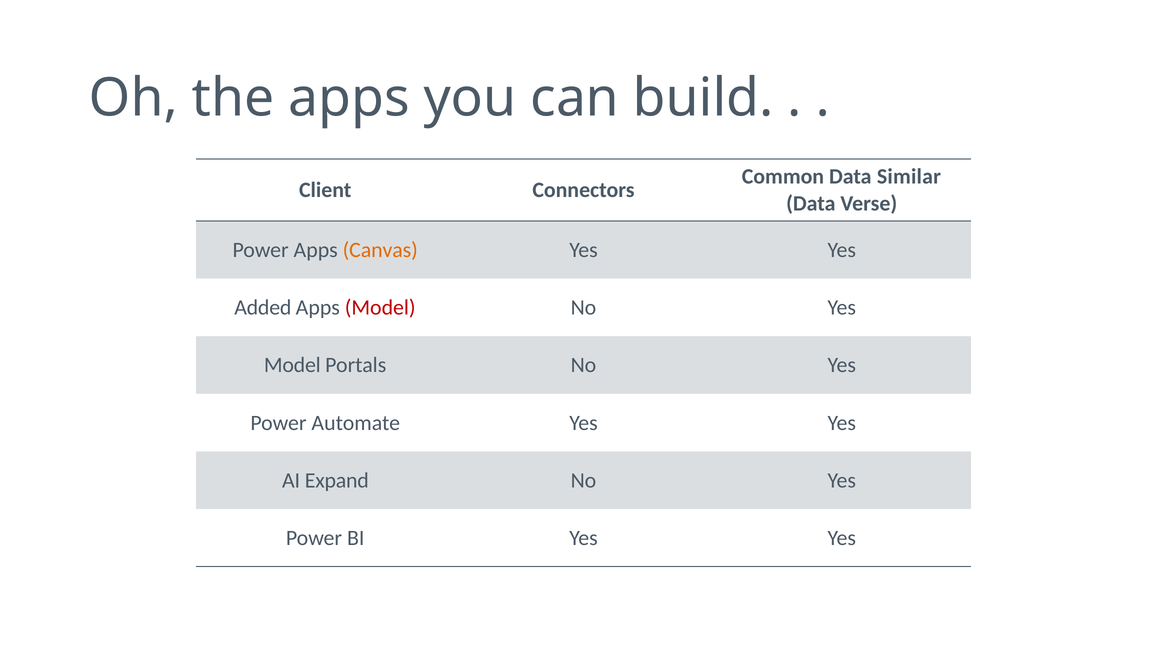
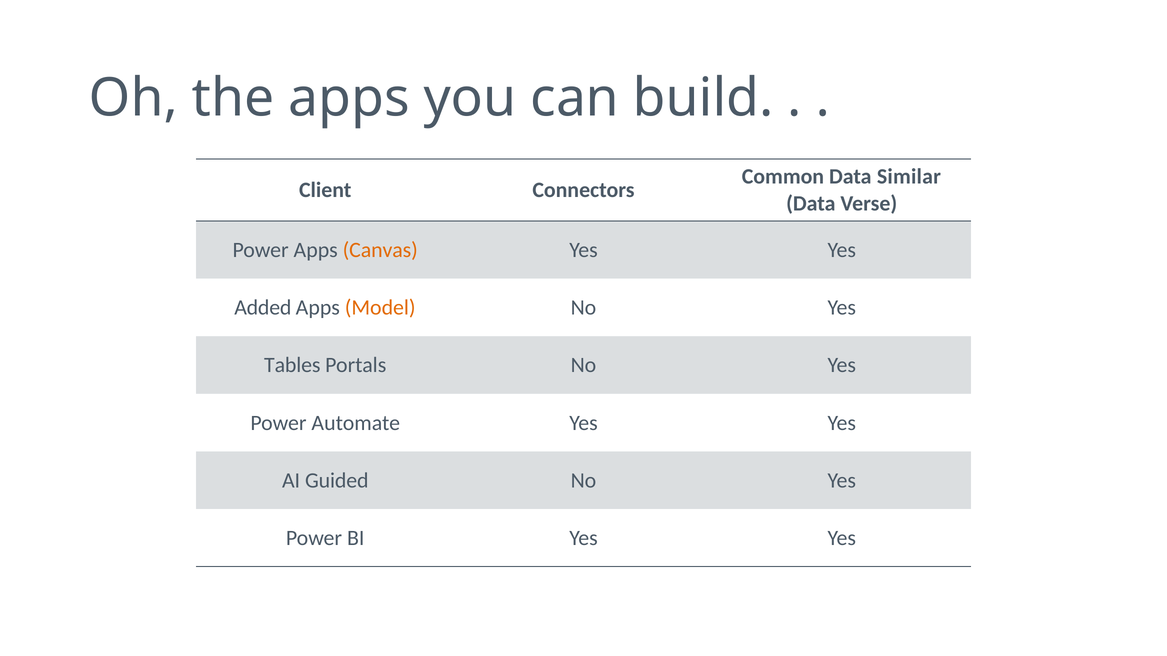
Model colour: red -> orange (380, 308)
Model: Model -> Tables (292, 365)
Expand: Expand -> Guided (337, 481)
